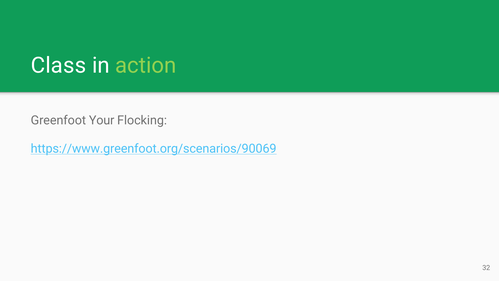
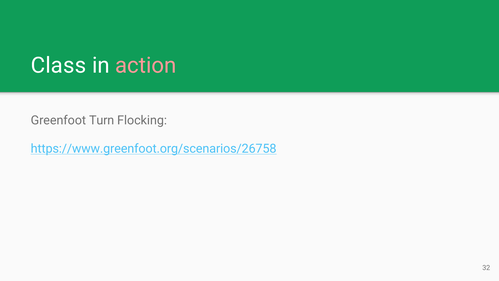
action colour: light green -> pink (146, 65)
Your: Your -> Turn (102, 120)
https://www.greenfoot.org/scenarios/90069: https://www.greenfoot.org/scenarios/90069 -> https://www.greenfoot.org/scenarios/26758 (154, 149)
